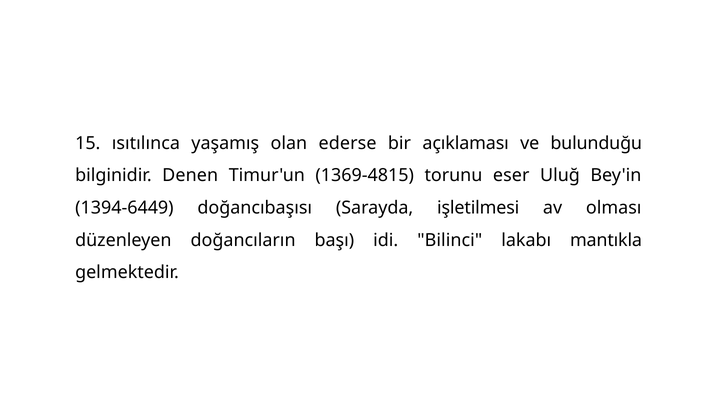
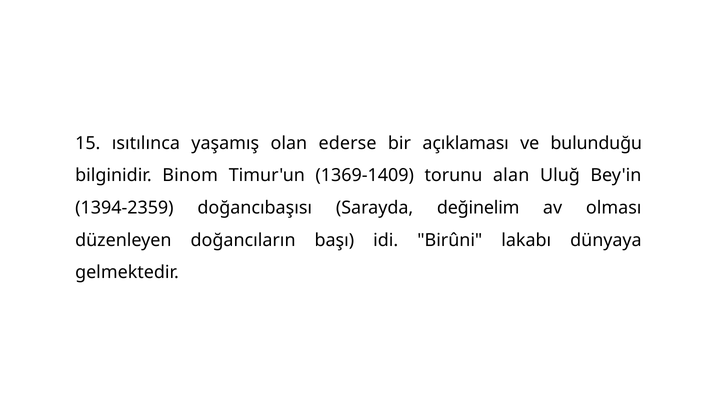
Denen: Denen -> Binom (190, 175)
1369-4815: 1369-4815 -> 1369-1409 (365, 175)
eser: eser -> alan (511, 175)
1394-6449: 1394-6449 -> 1394-2359 (124, 207)
işletilmesi: işletilmesi -> değinelim (478, 207)
Bilinci: Bilinci -> Birûni (450, 240)
mantıkla: mantıkla -> dünyaya (606, 240)
